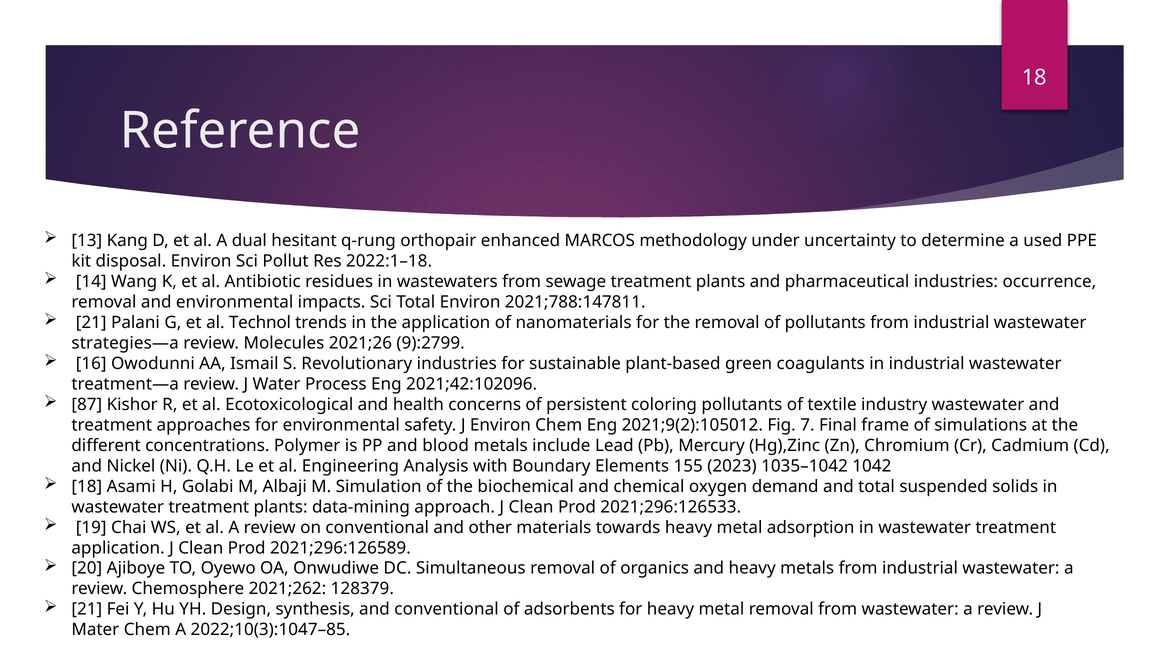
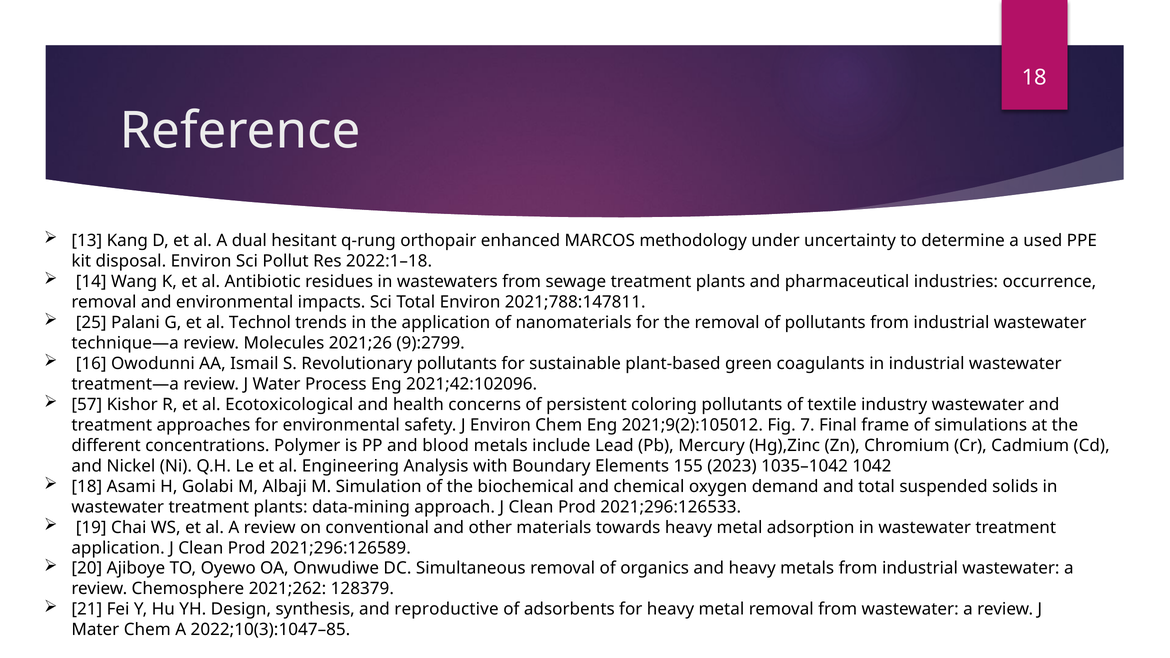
21: 21 -> 25 (91, 323)
strategies—a: strategies—a -> technique—a (125, 343)
Revolutionary industries: industries -> pollutants (457, 364)
87: 87 -> 57 (87, 405)
and conventional: conventional -> reproductive (447, 609)
